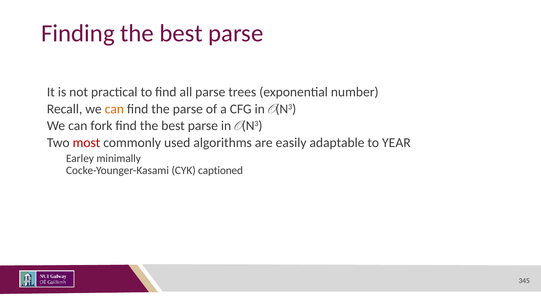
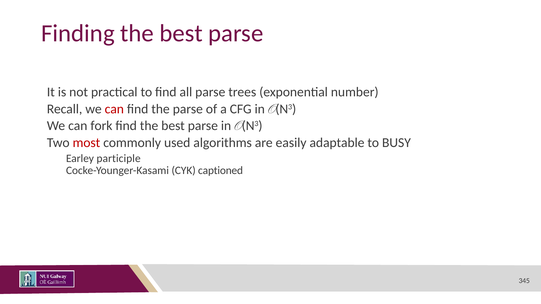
can colour: orange -> red (114, 109)
YEAR: YEAR -> BUSY (396, 143)
minimally: minimally -> participle (119, 158)
